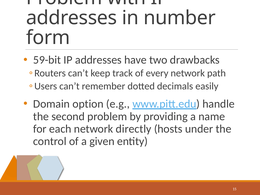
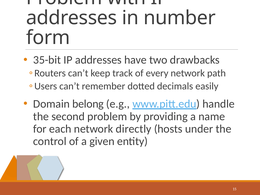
59-bit: 59-bit -> 35-bit (47, 60)
option: option -> belong (88, 104)
